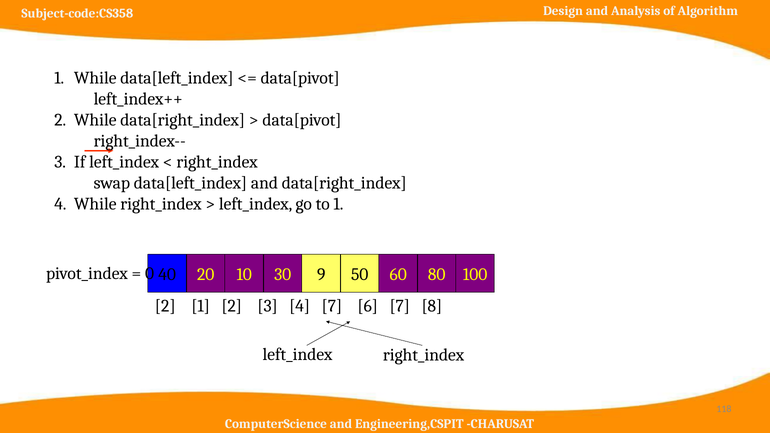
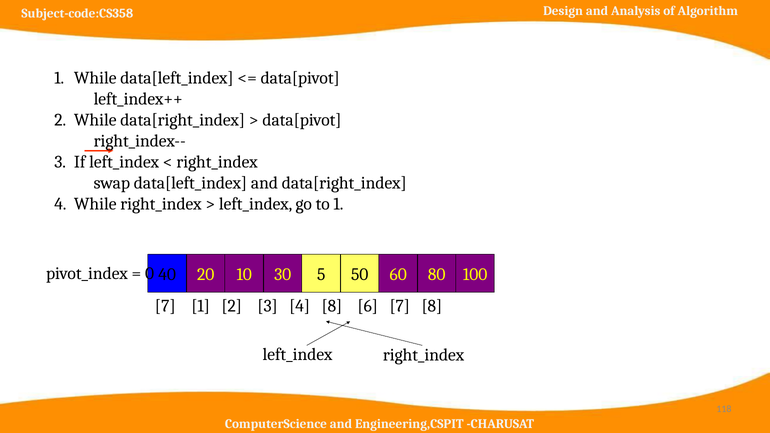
9: 9 -> 5 (321, 275)
2: 2 -> 7 (165, 306)
4 7: 7 -> 8 (332, 306)
